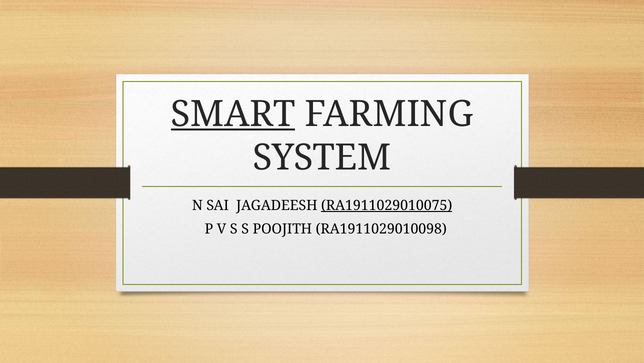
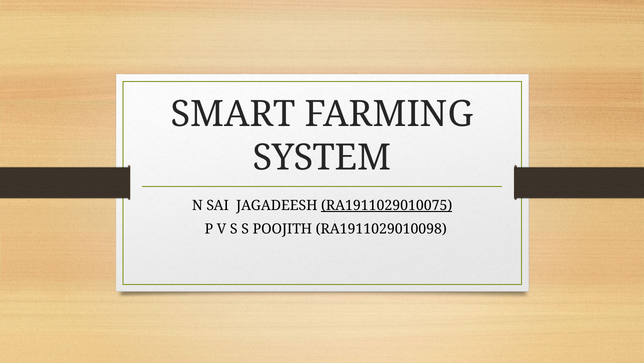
SMART underline: present -> none (233, 114)
